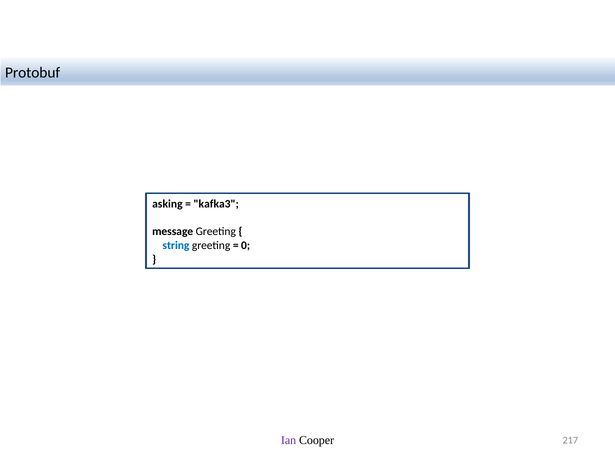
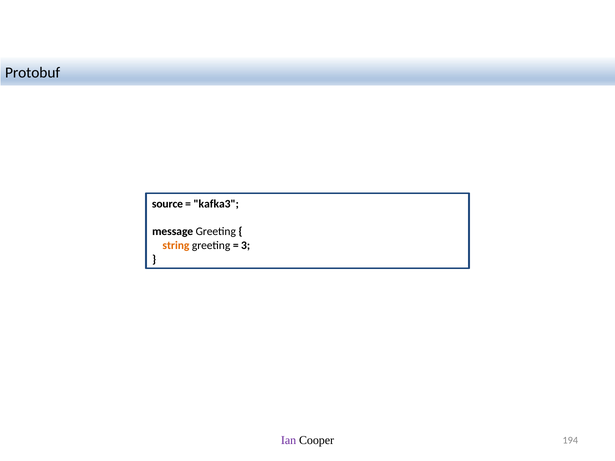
asking: asking -> source (167, 204)
string colour: blue -> orange (176, 246)
0: 0 -> 3 (246, 246)
217: 217 -> 194 (570, 440)
